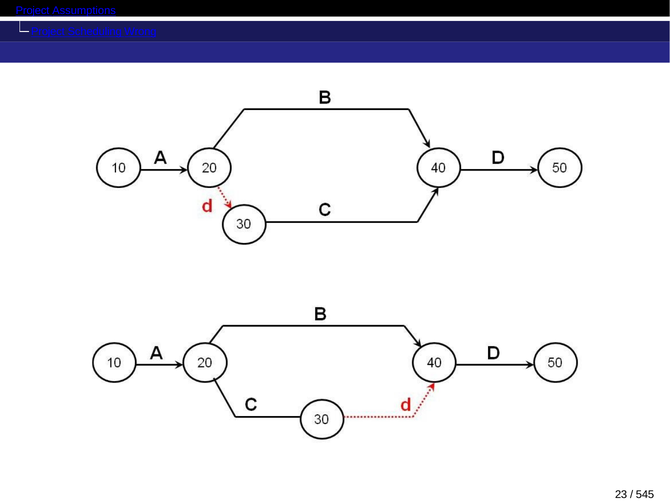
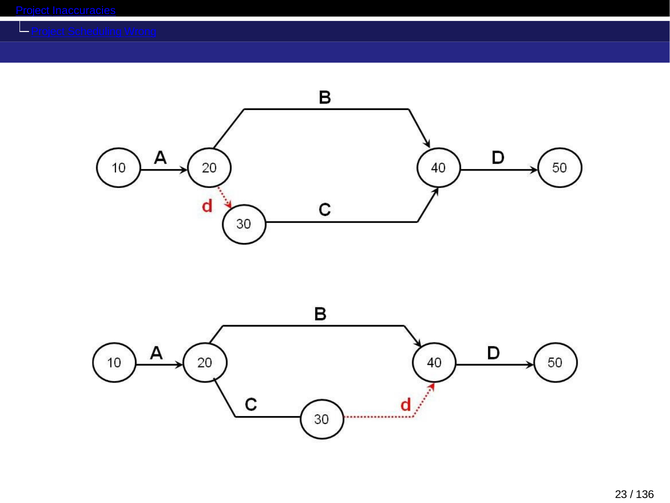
Assumptions: Assumptions -> Inaccuracies (84, 11)
545: 545 -> 136 (645, 495)
